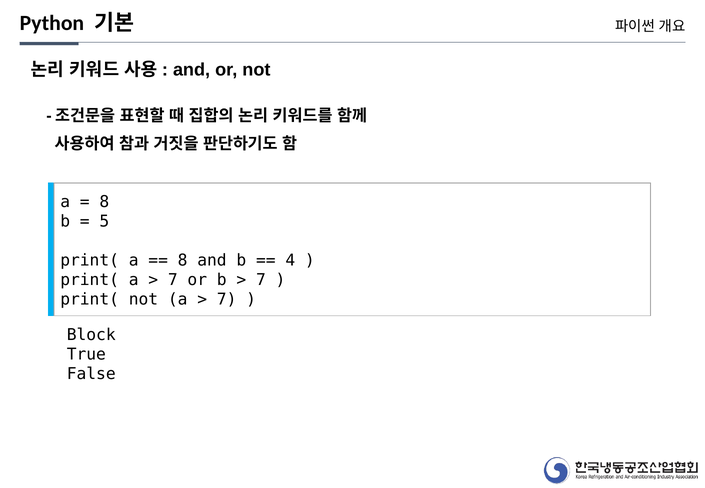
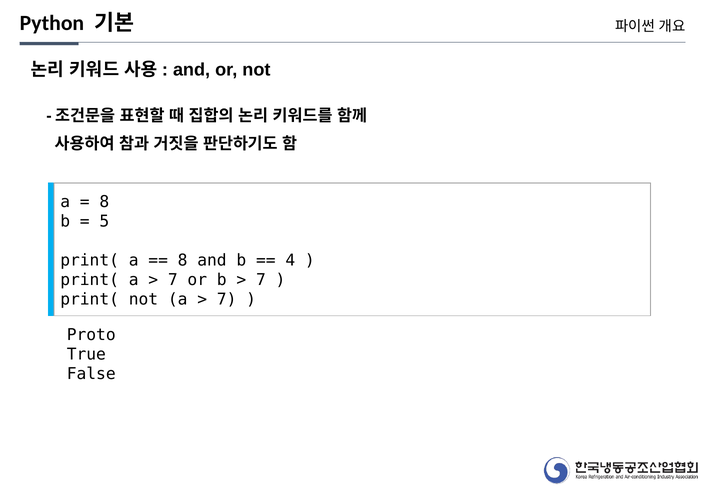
Block: Block -> Proto (91, 335)
